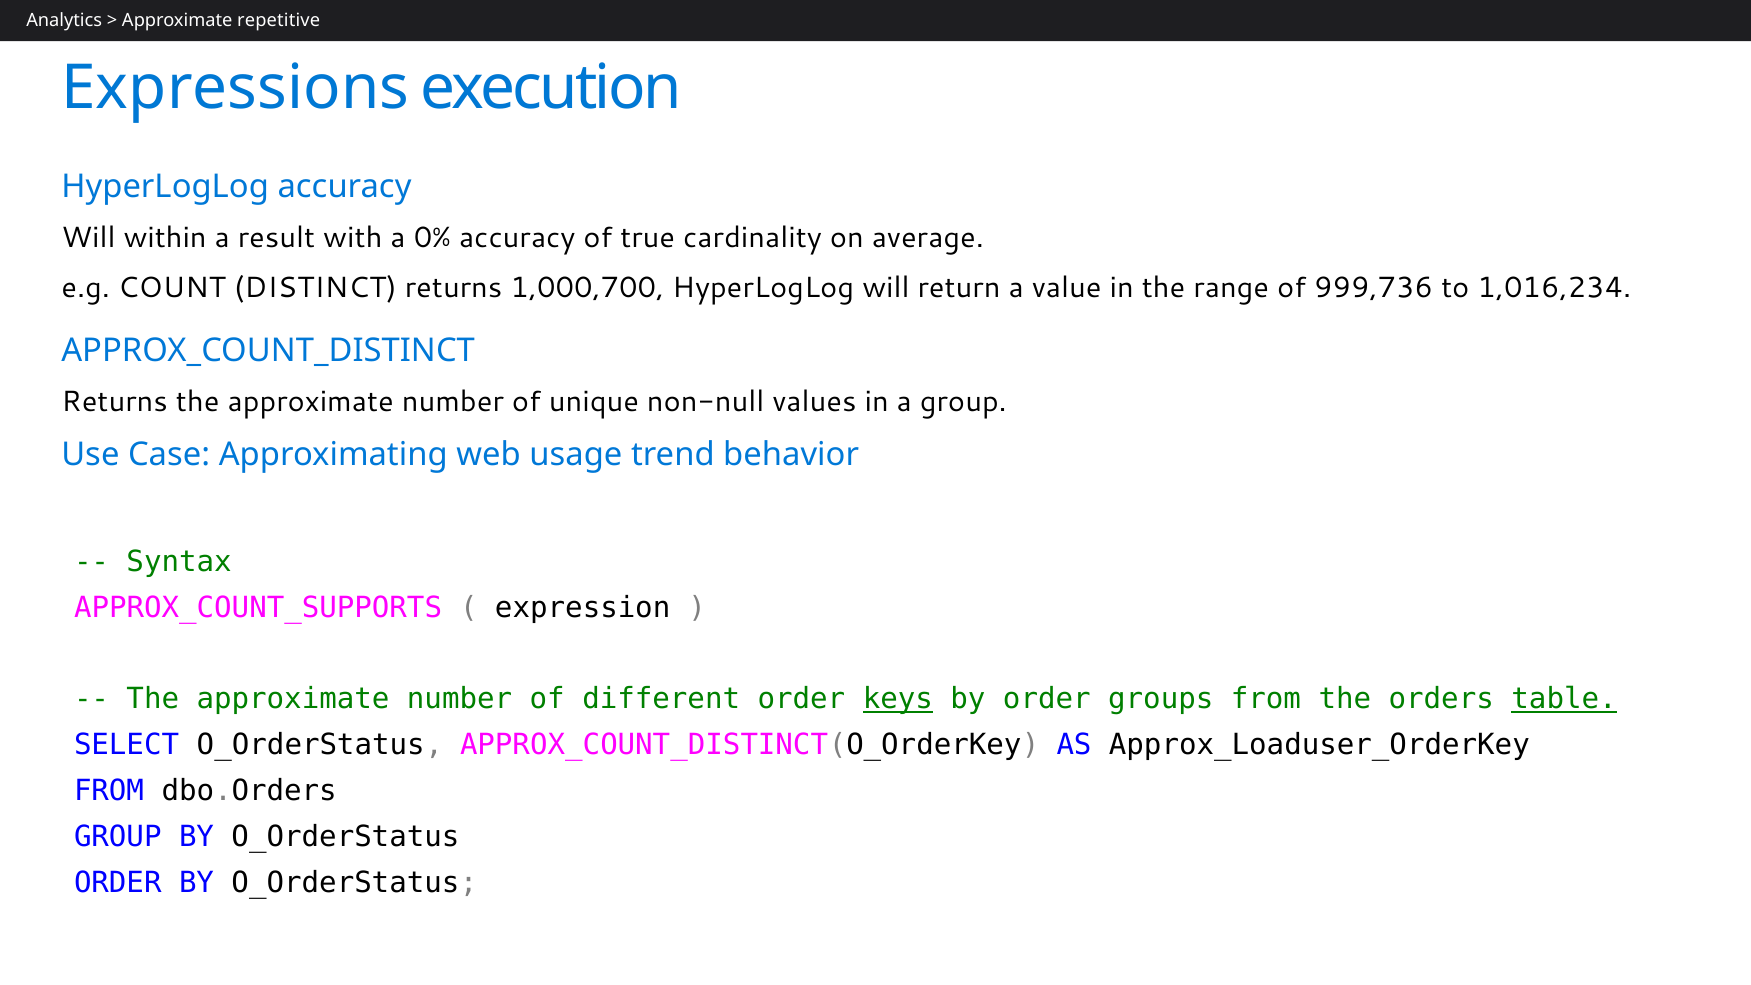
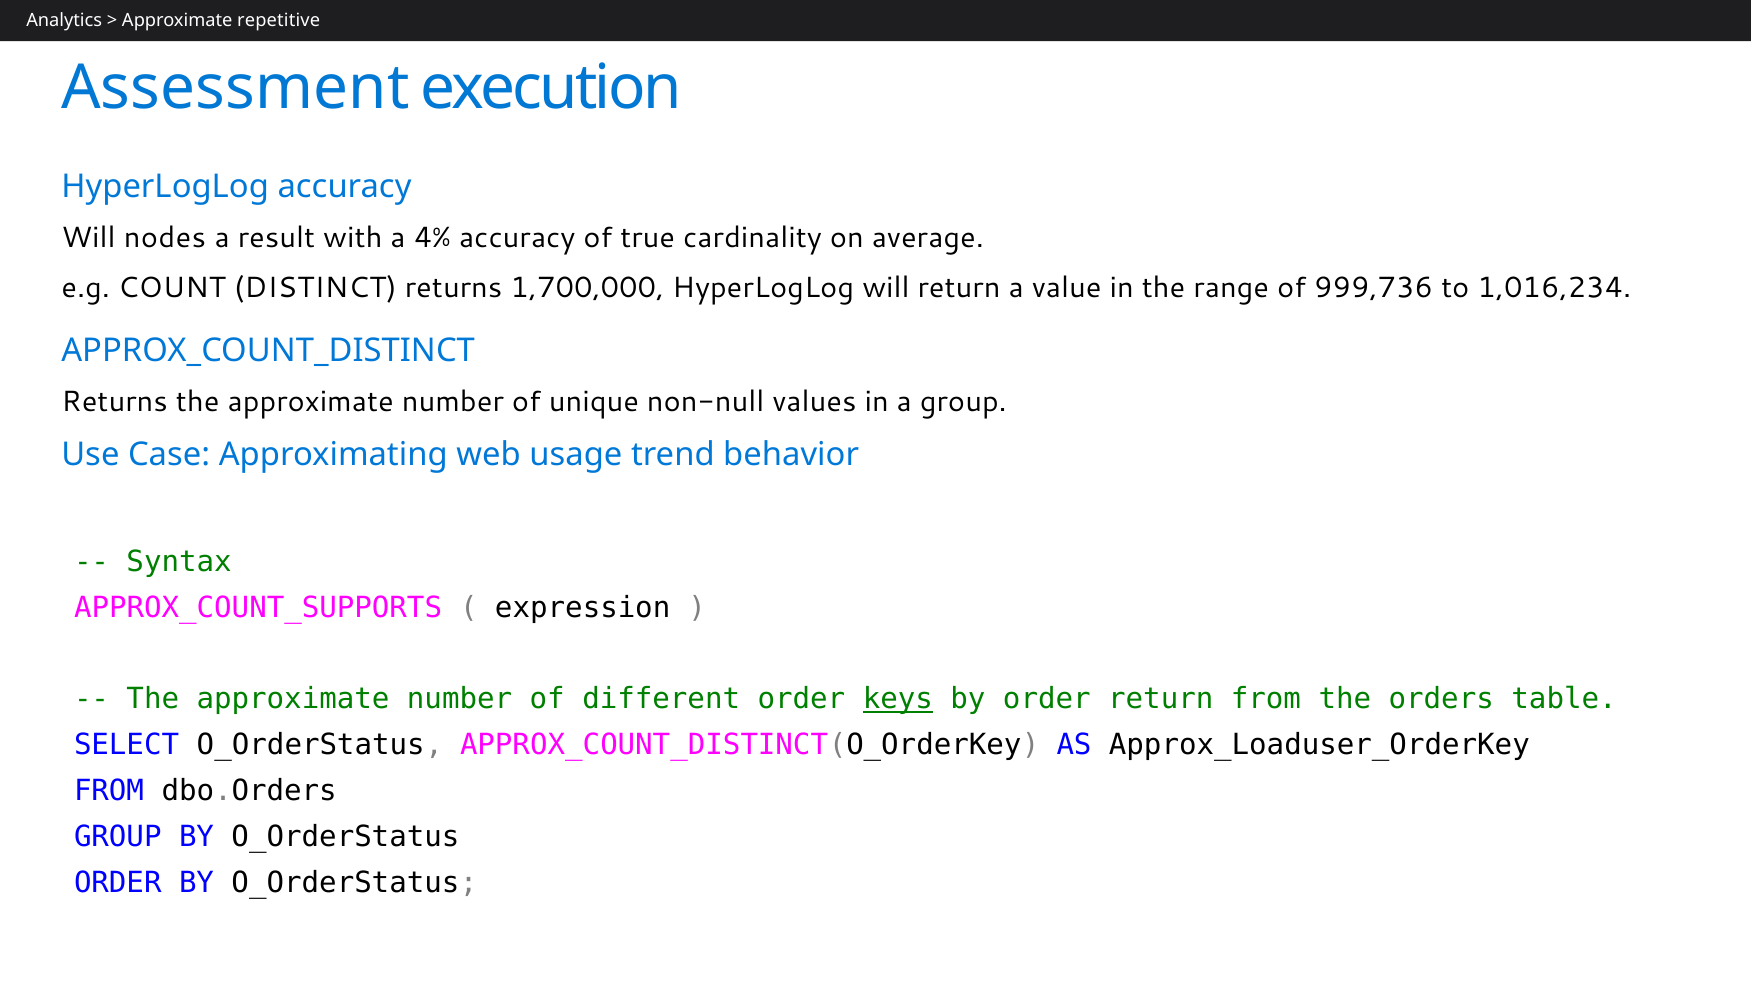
Expressions: Expressions -> Assessment (235, 88)
within: within -> nodes (165, 238)
0%: 0% -> 4% (432, 238)
1,000,700: 1,000,700 -> 1,700,000 (587, 288)
order groups: groups -> return (1161, 699)
table underline: present -> none (1564, 699)
